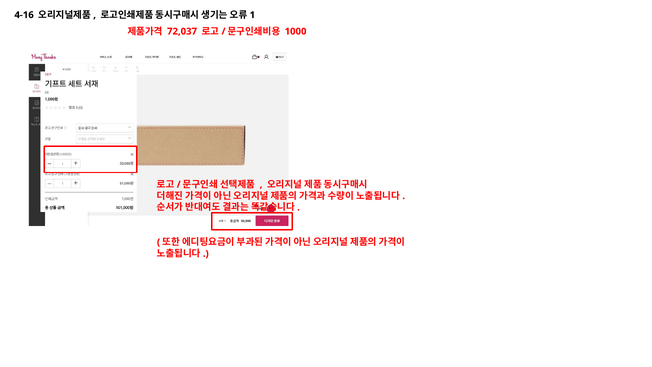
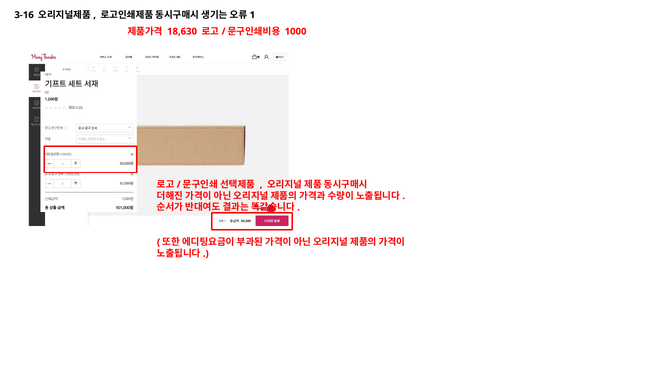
4-16: 4-16 -> 3-16 (24, 15)
72,037: 72,037 -> 18,630 (182, 31)
